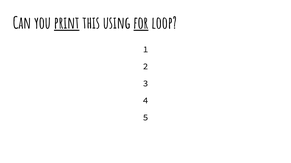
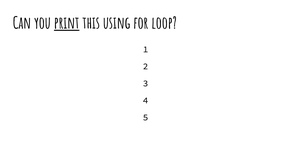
for underline: present -> none (141, 23)
